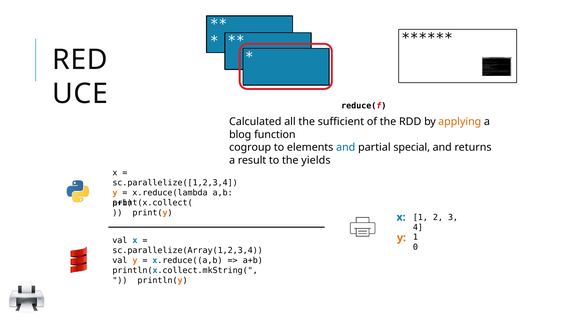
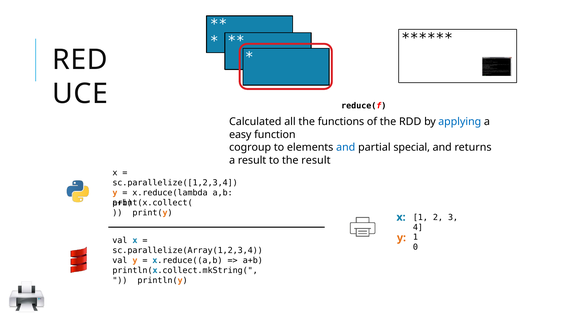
sufficient: sufficient -> functions (341, 122)
applying colour: orange -> blue (460, 122)
blog: blog -> easy (240, 135)
the yields: yields -> result (316, 160)
